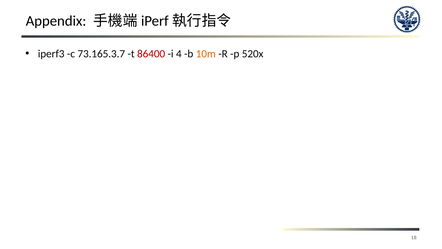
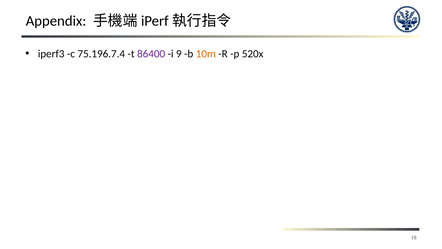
73.165.3.7: 73.165.3.7 -> 75.196.7.4 (101, 54)
86400 colour: red -> purple (151, 54)
4: 4 -> 9 (179, 54)
